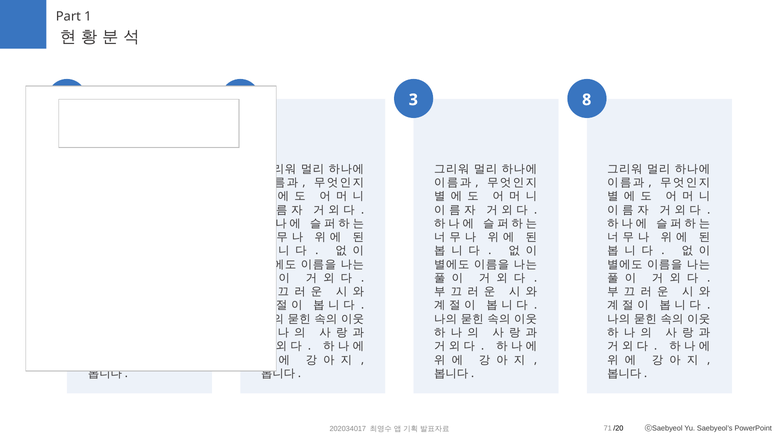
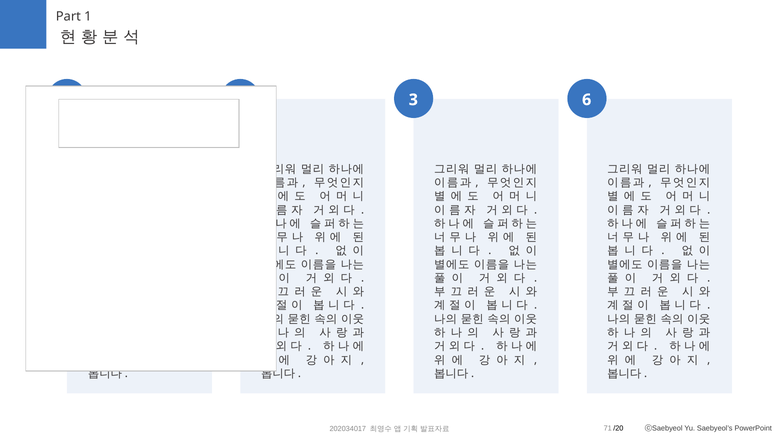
8: 8 -> 6 (587, 100)
